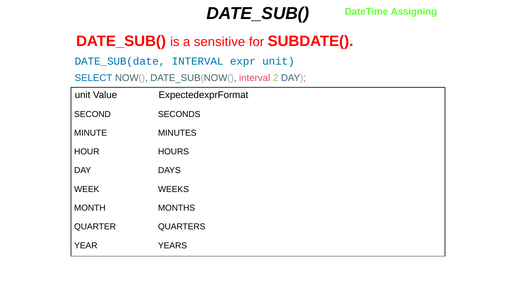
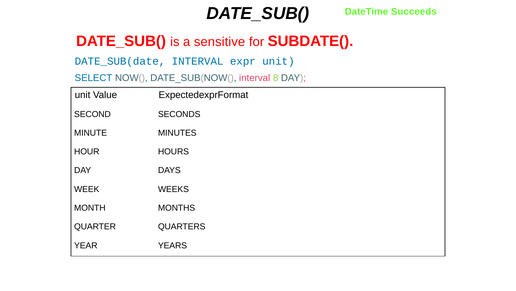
Assigning: Assigning -> Succeeds (414, 12)
2: 2 -> 8 (276, 78)
